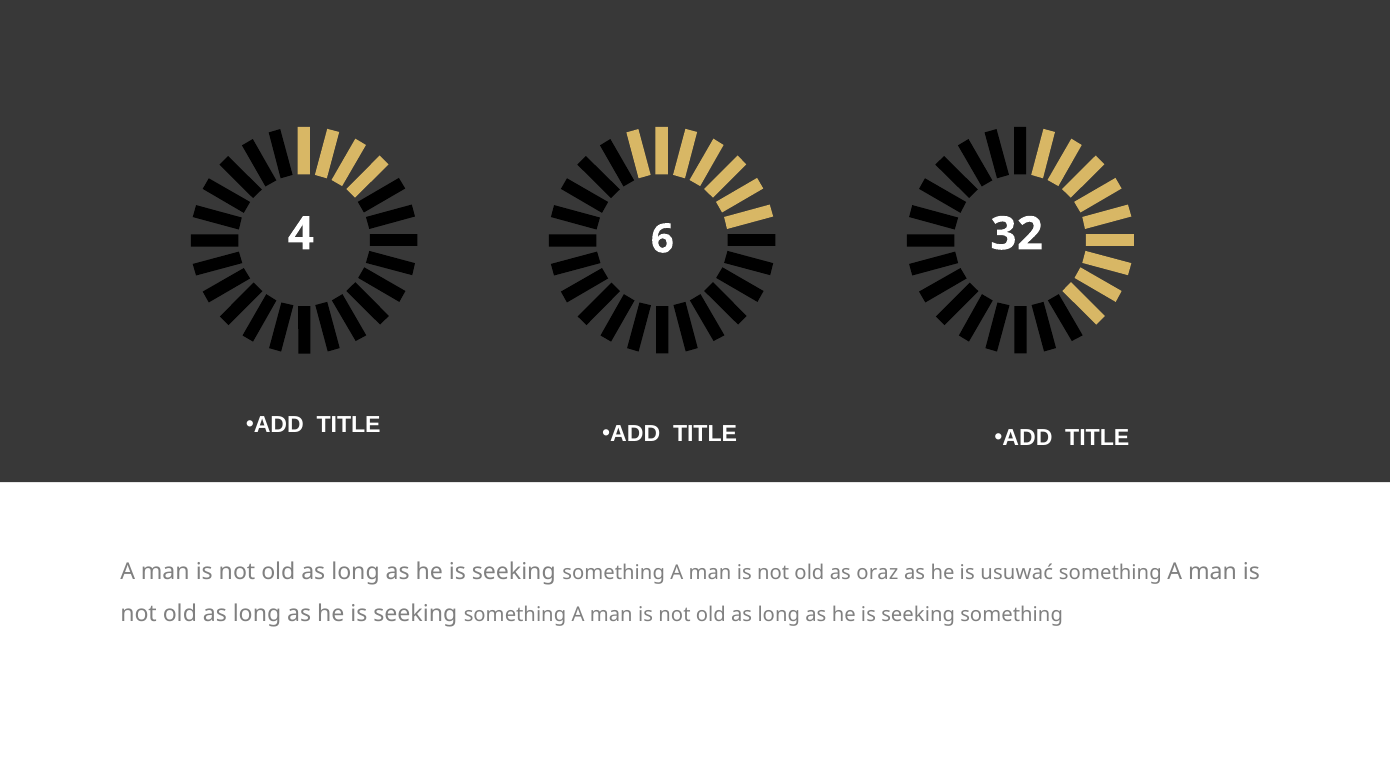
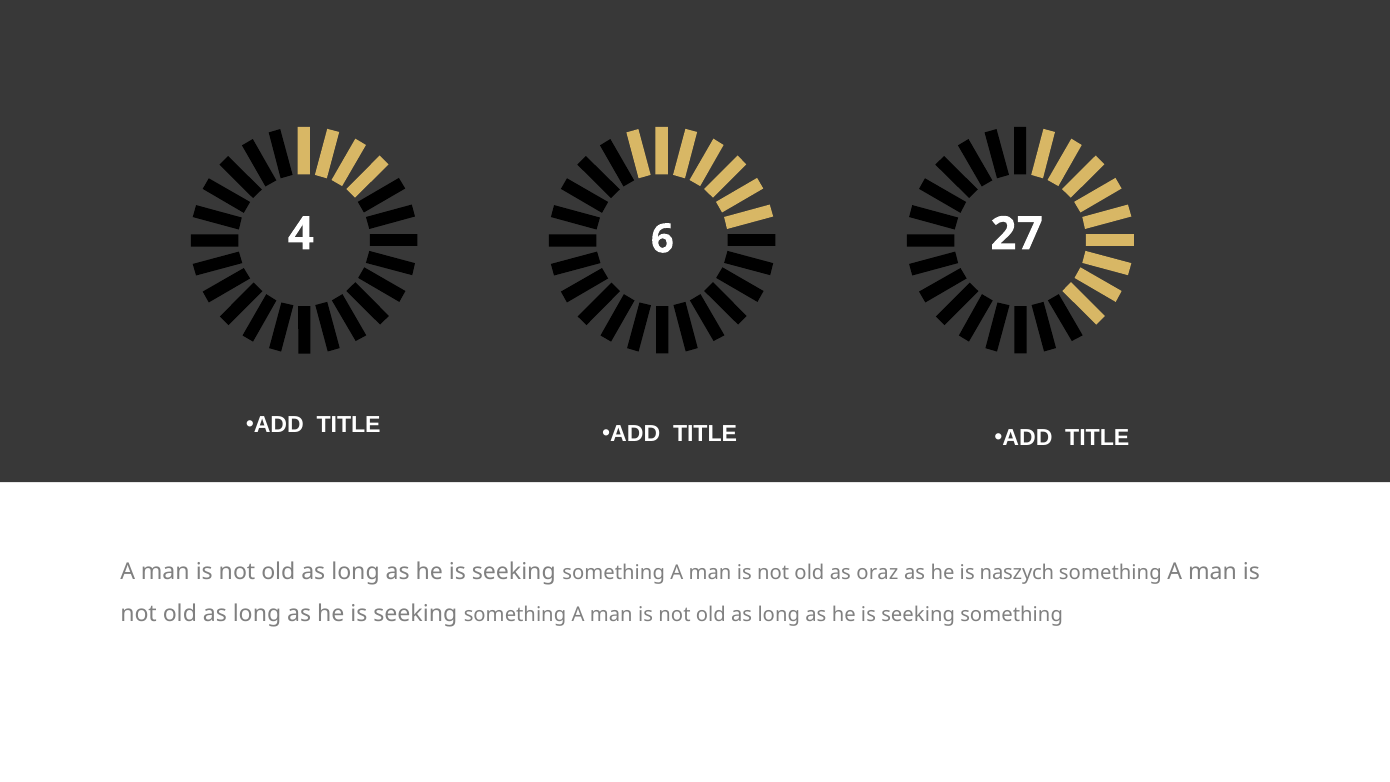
32: 32 -> 27 (1017, 234)
usuwać: usuwać -> naszych (1017, 573)
